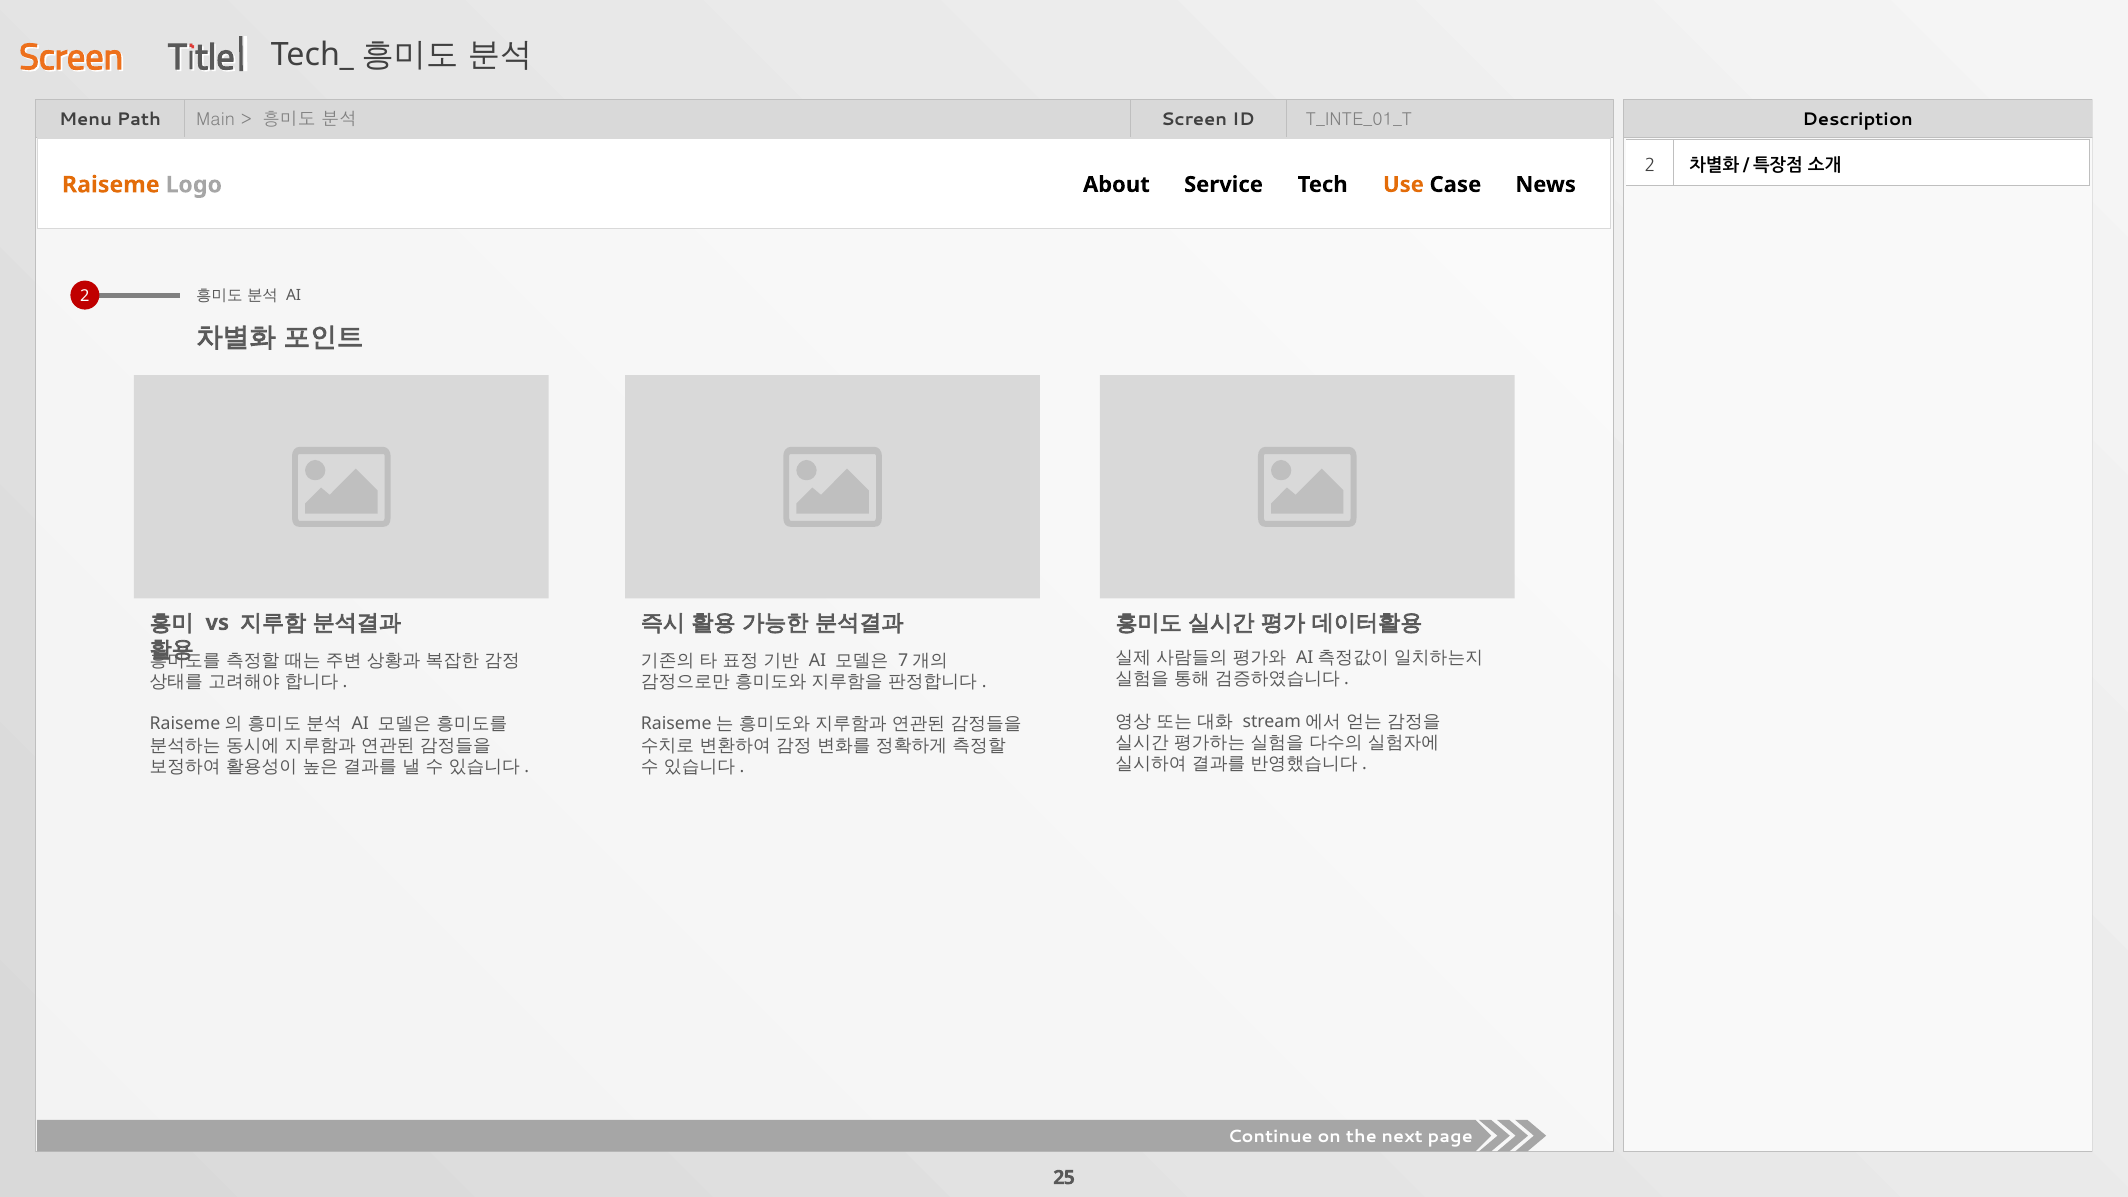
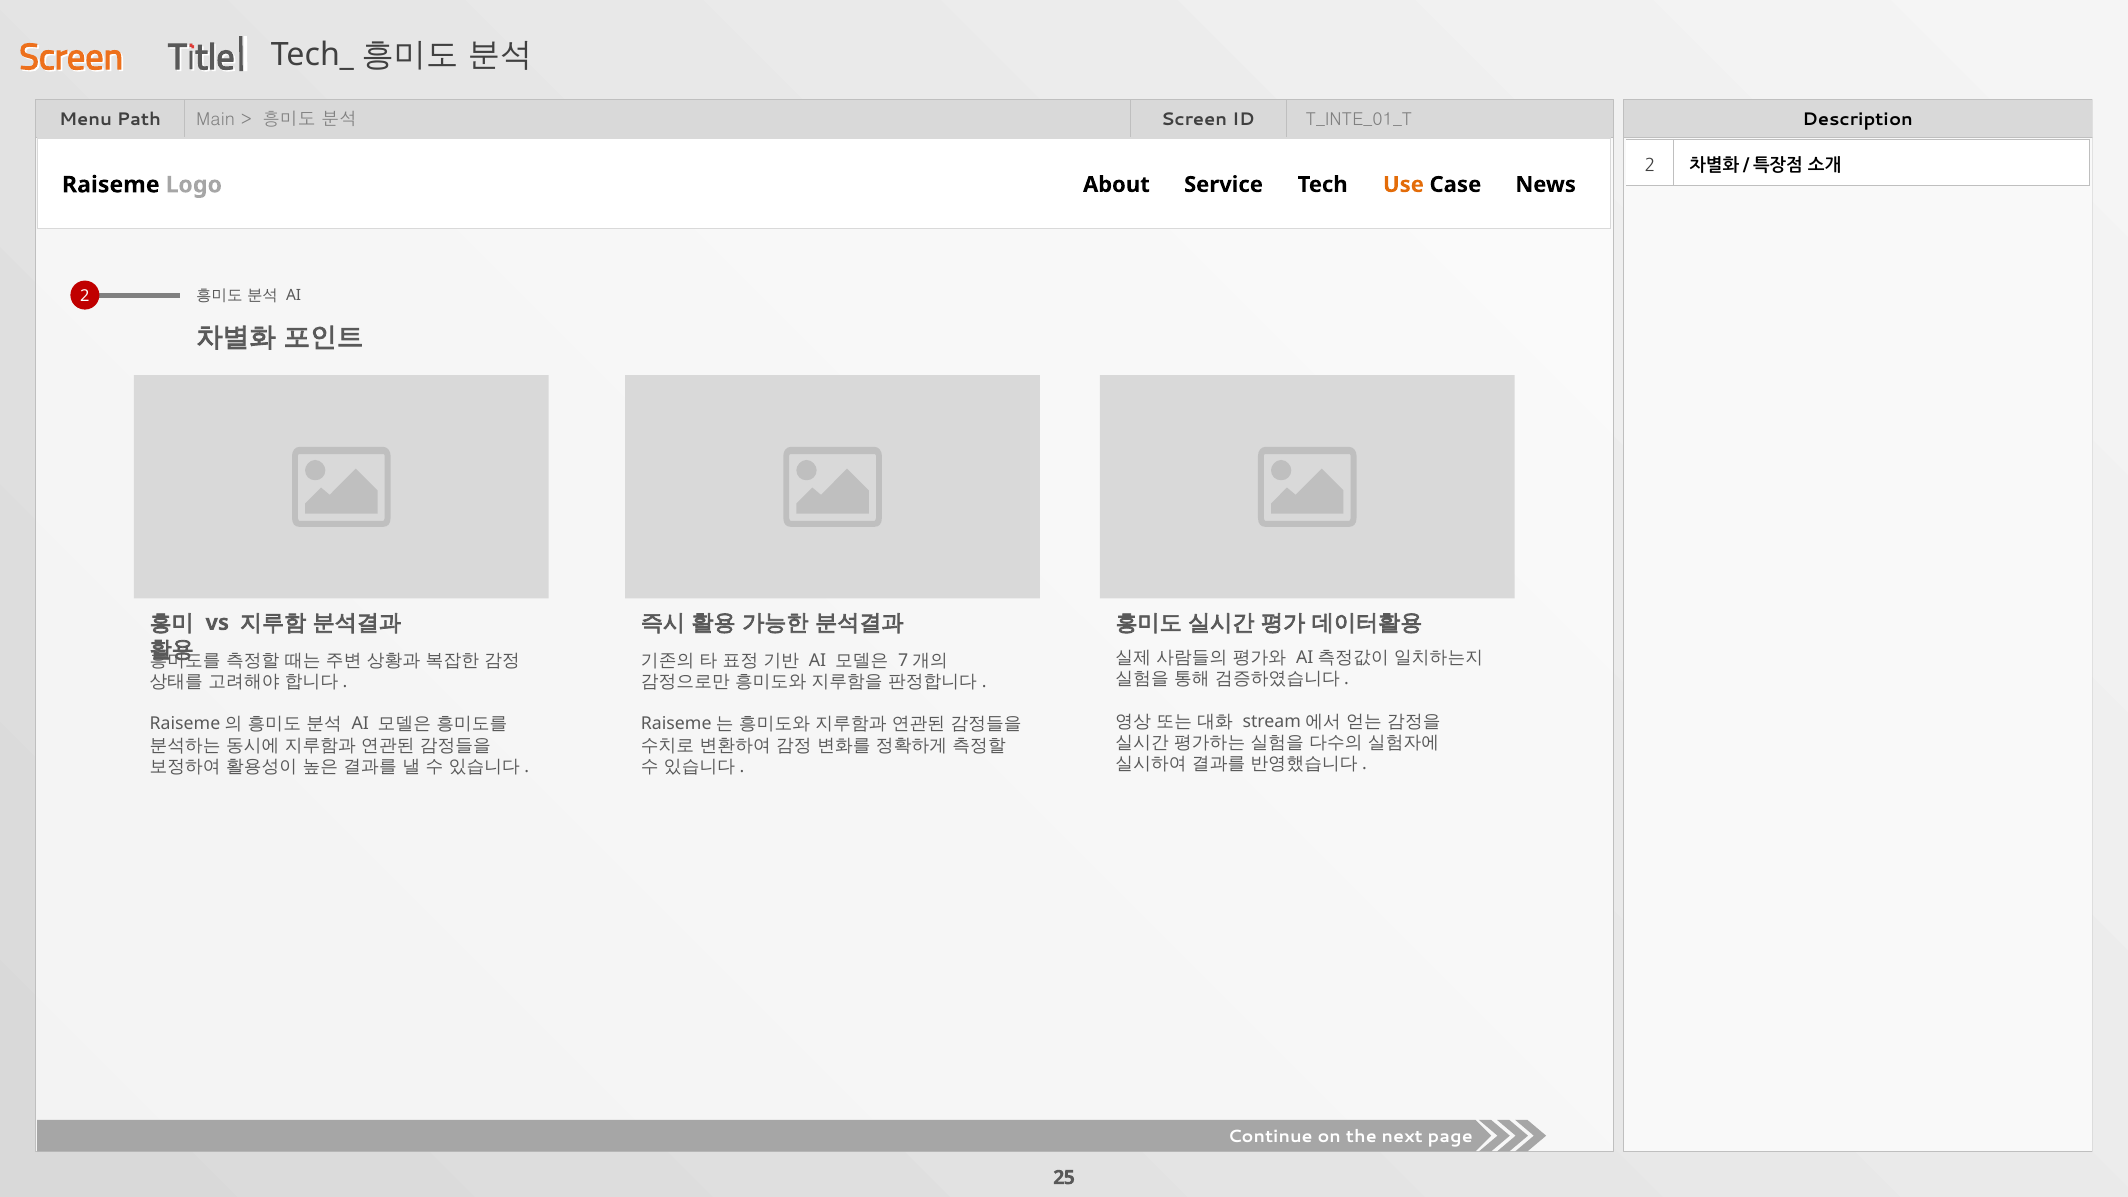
Raiseme colour: orange -> black (111, 185)
